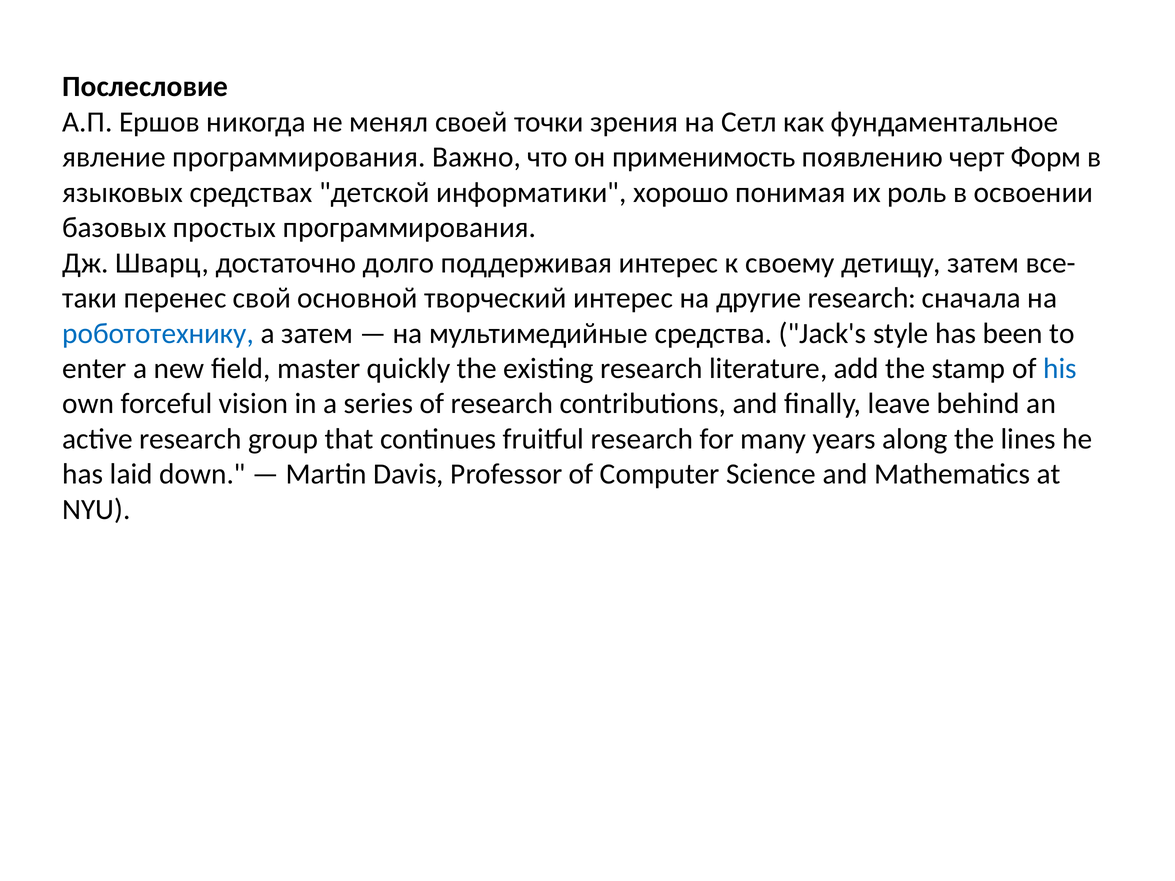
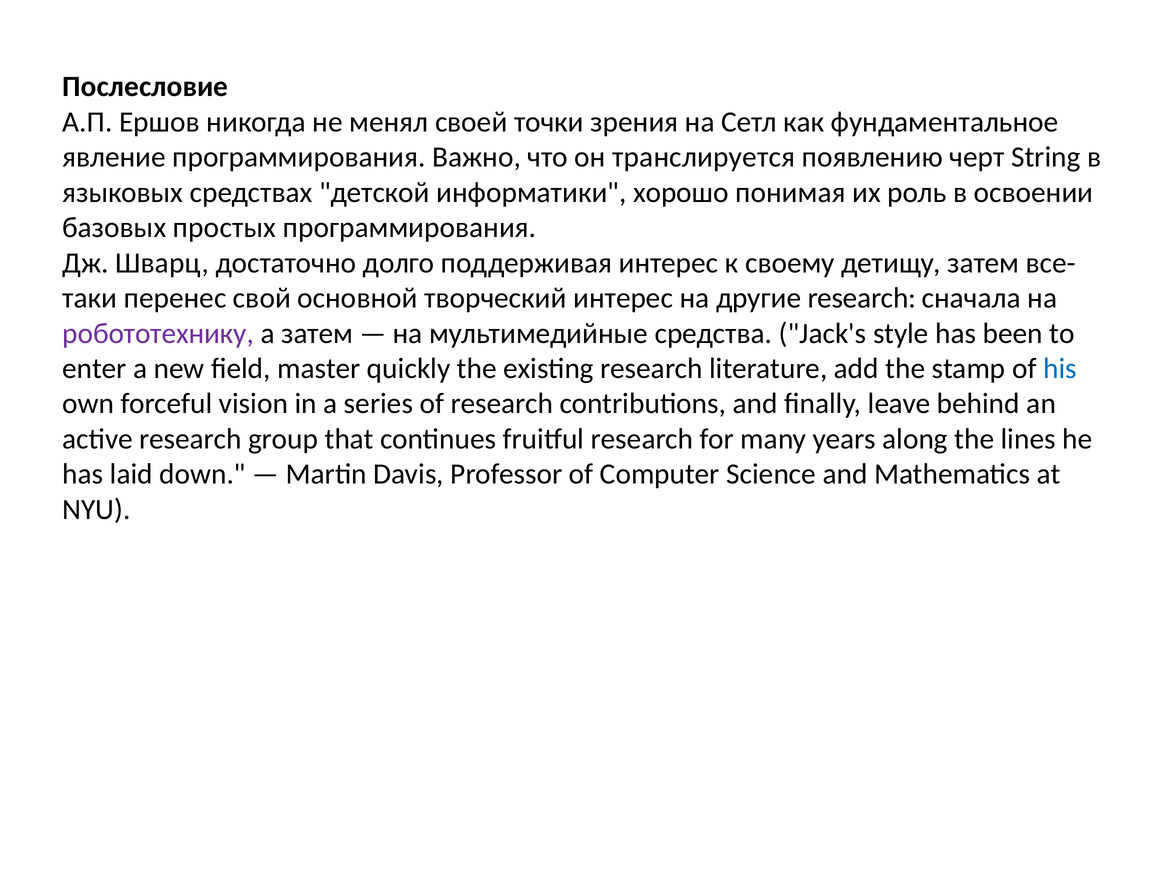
применимость: применимость -> транслируется (704, 157)
Форм: Форм -> String (1046, 157)
робототехнику colour: blue -> purple (158, 333)
